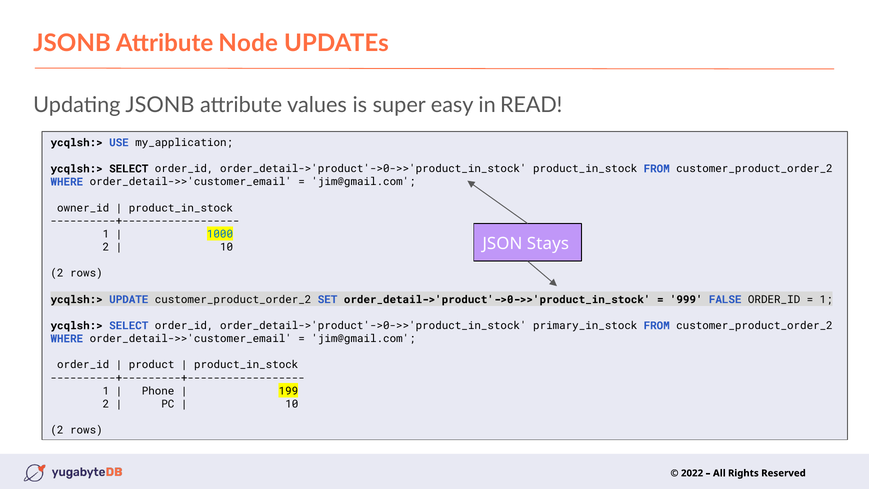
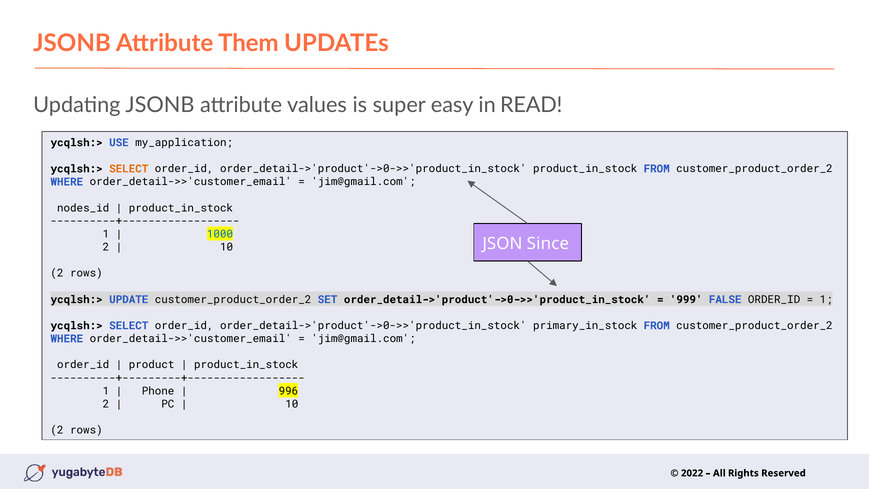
Node: Node -> Them (248, 43)
SELECT colour: black -> orange (129, 169)
owner_id: owner_id -> nodes_id (83, 208)
Stays: Stays -> Since (548, 243)
199: 199 -> 996 (288, 391)
